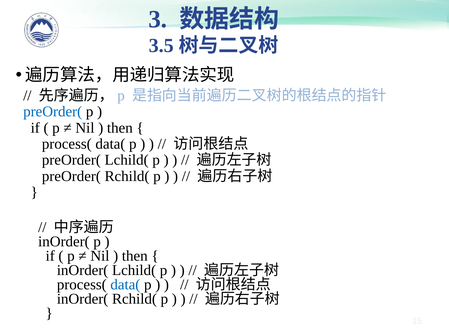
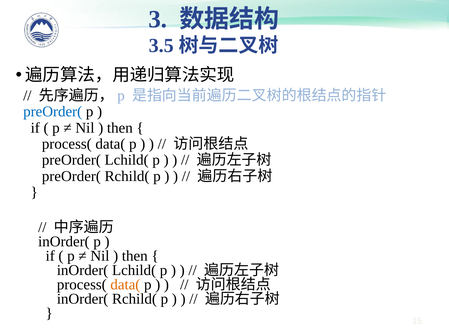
data( colour: blue -> orange (125, 285)
